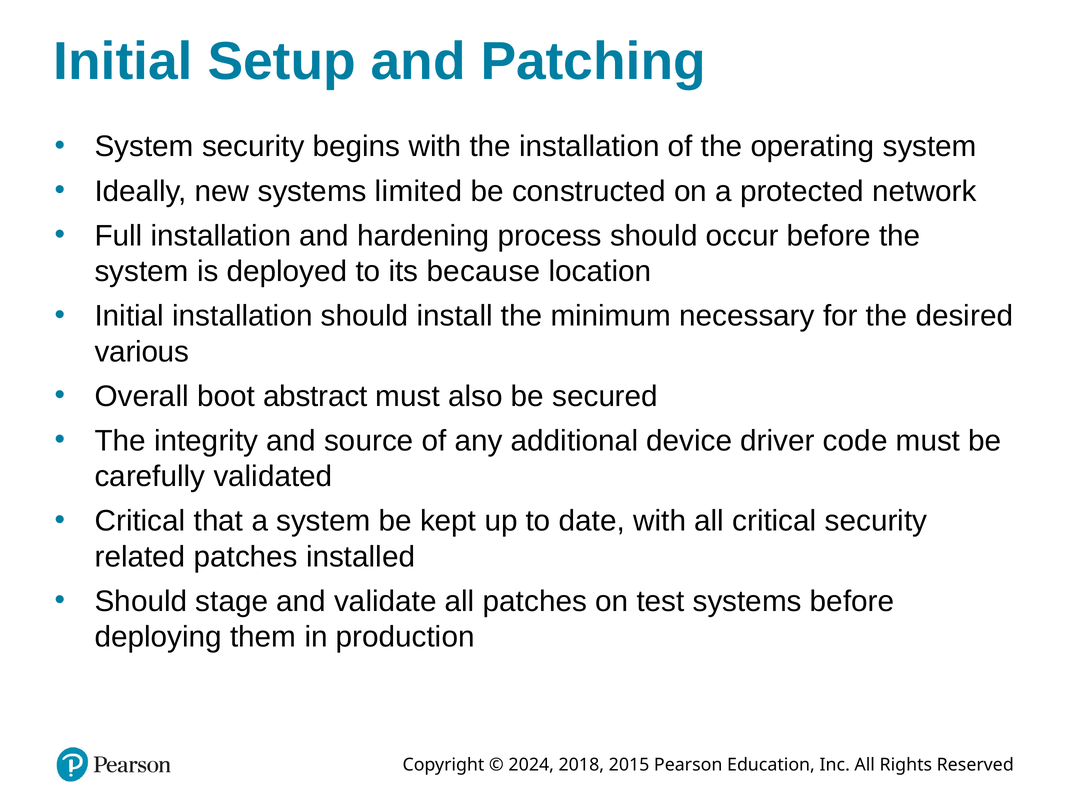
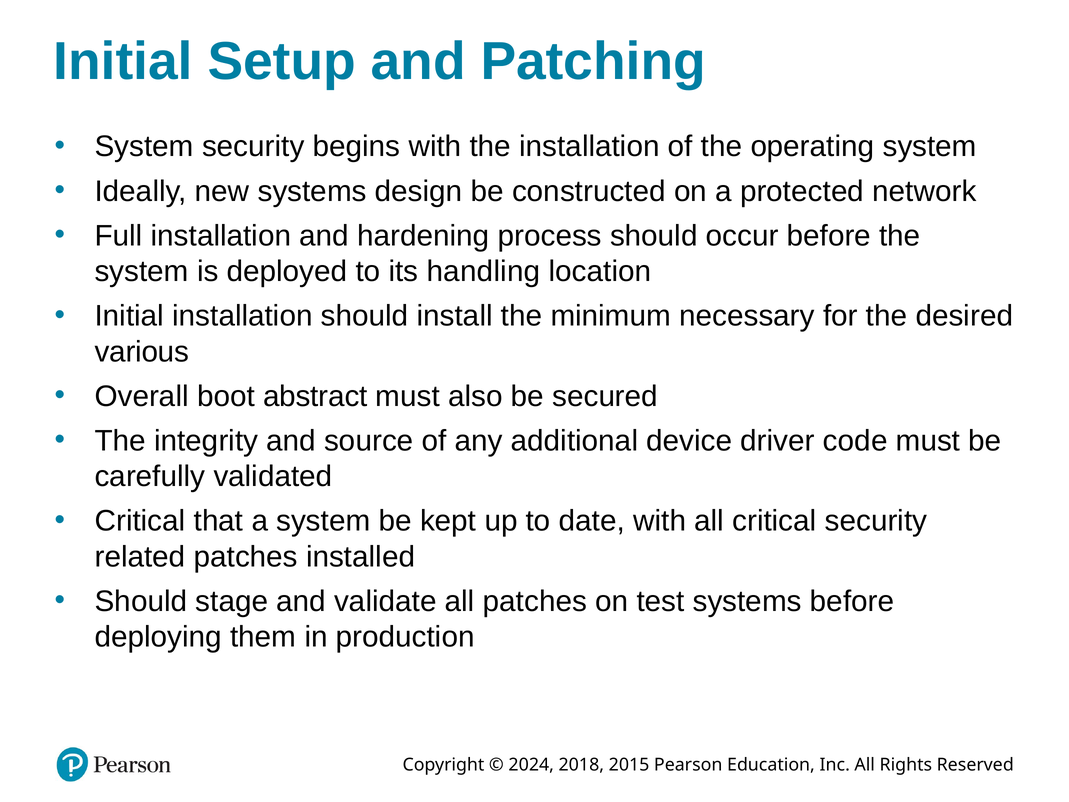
limited: limited -> design (419, 191)
because: because -> handling (483, 271)
